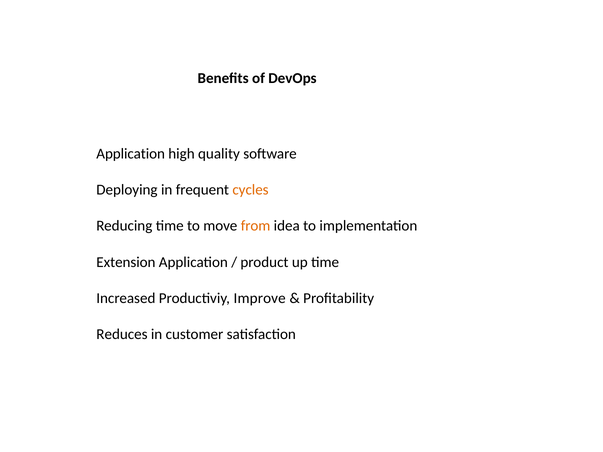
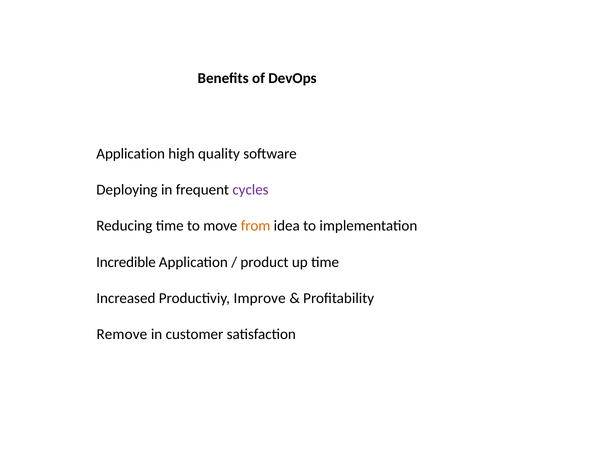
cycles colour: orange -> purple (251, 190)
Extension: Extension -> Incredible (126, 262)
Reduces: Reduces -> Remove (122, 335)
